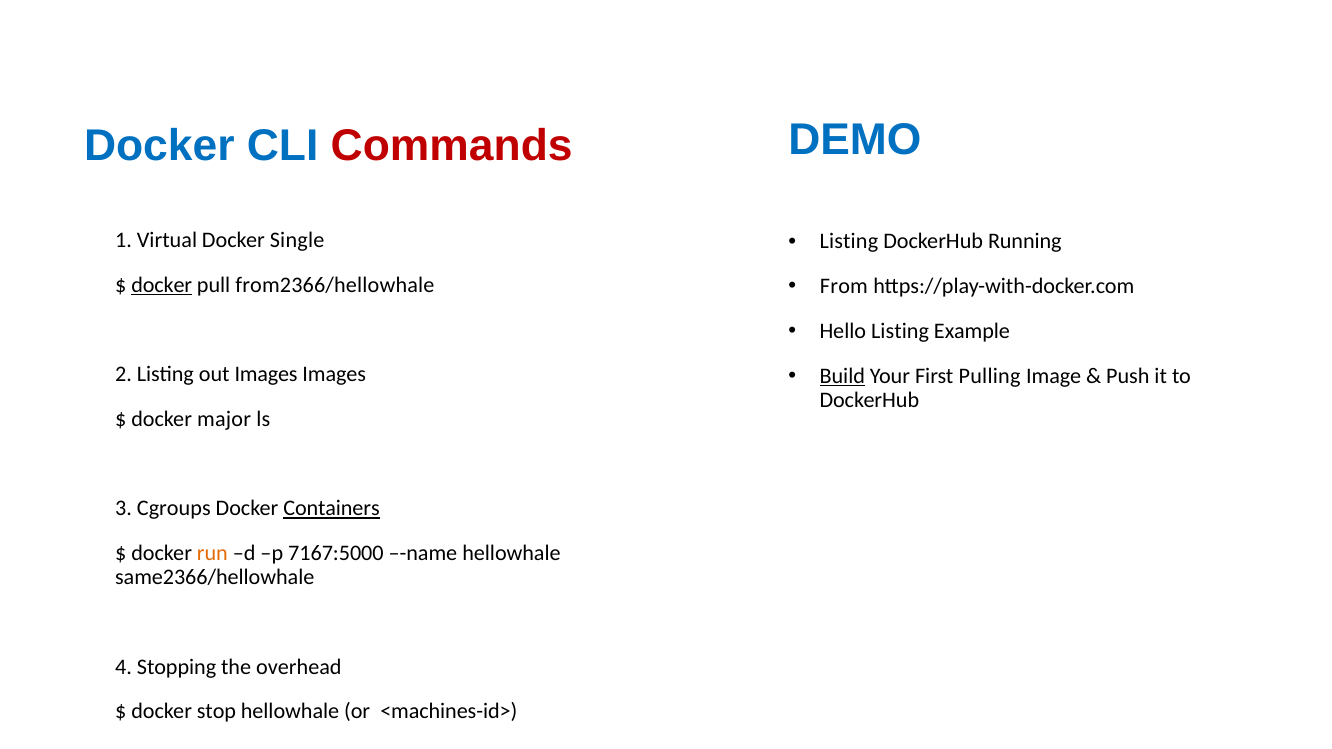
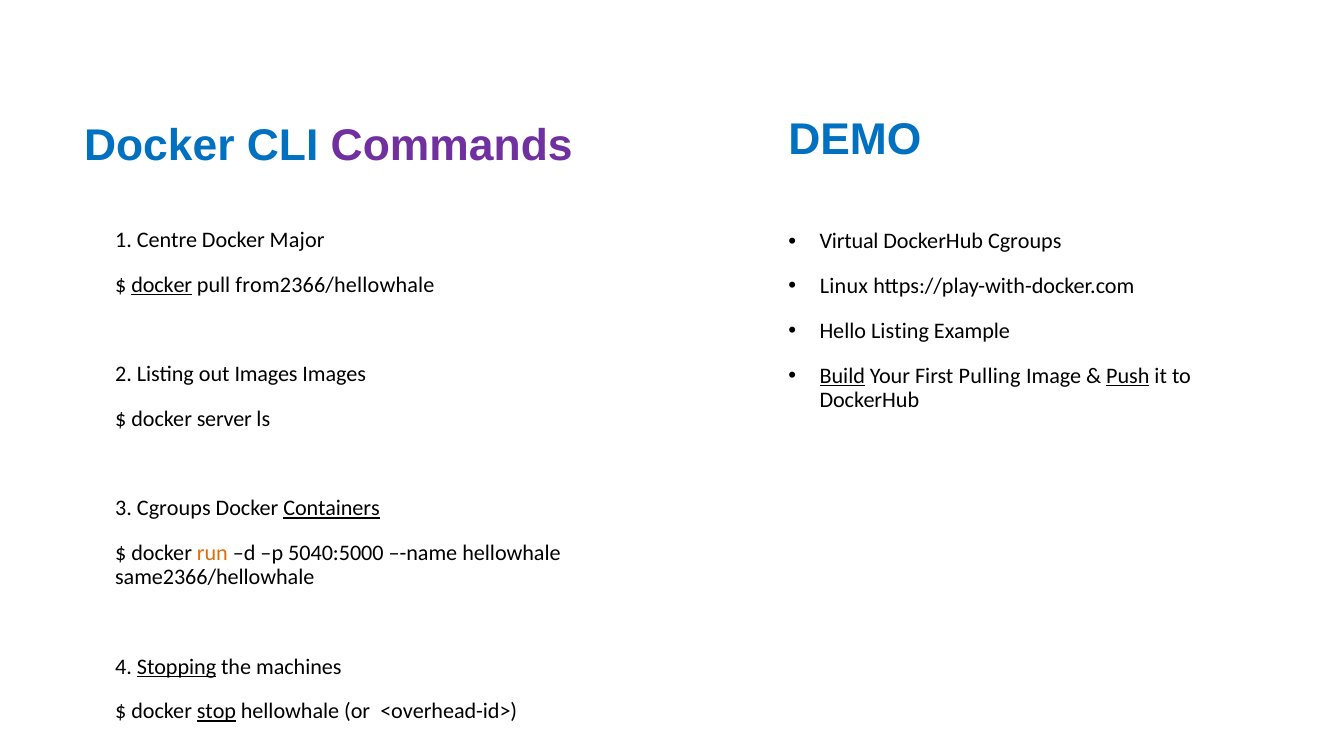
Commands colour: red -> purple (452, 146)
Listing: Listing -> Virtual (849, 242)
DockerHub Running: Running -> Cgroups (1025, 242)
Virtual: Virtual -> Centre (167, 240)
Single: Single -> Major (297, 240)
From: From -> Linux (844, 287)
Push underline: none -> present (1128, 376)
major: major -> server (224, 419)
7167:5000: 7167:5000 -> 5040:5000 (336, 554)
Stopping underline: none -> present (177, 667)
overhead: overhead -> machines (299, 667)
stop underline: none -> present (216, 712)
<machines-id>: <machines-id> -> <overhead-id> (449, 712)
